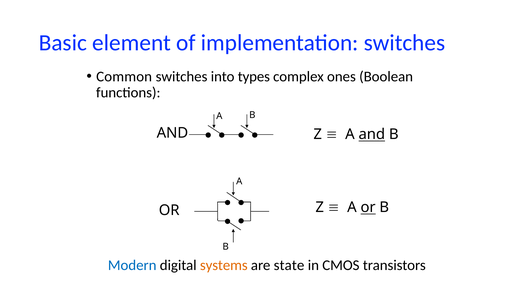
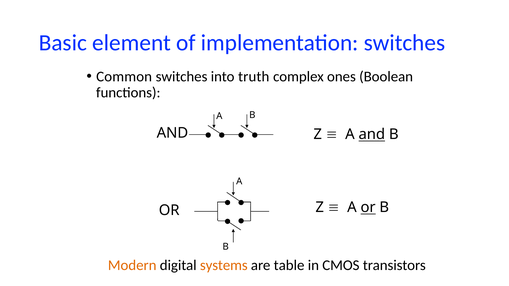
types: types -> truth (254, 77)
Modern colour: blue -> orange (132, 266)
state: state -> table (289, 266)
